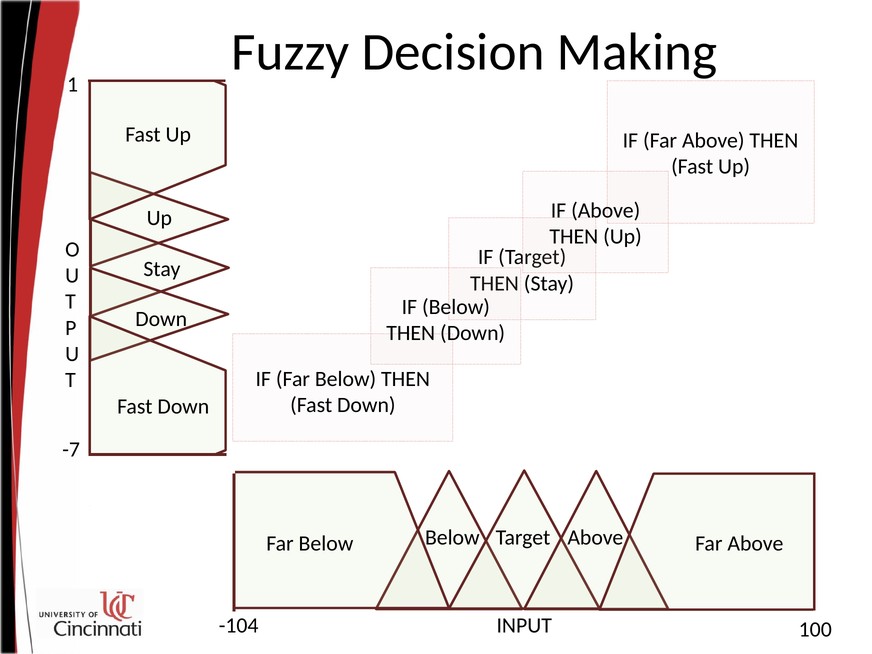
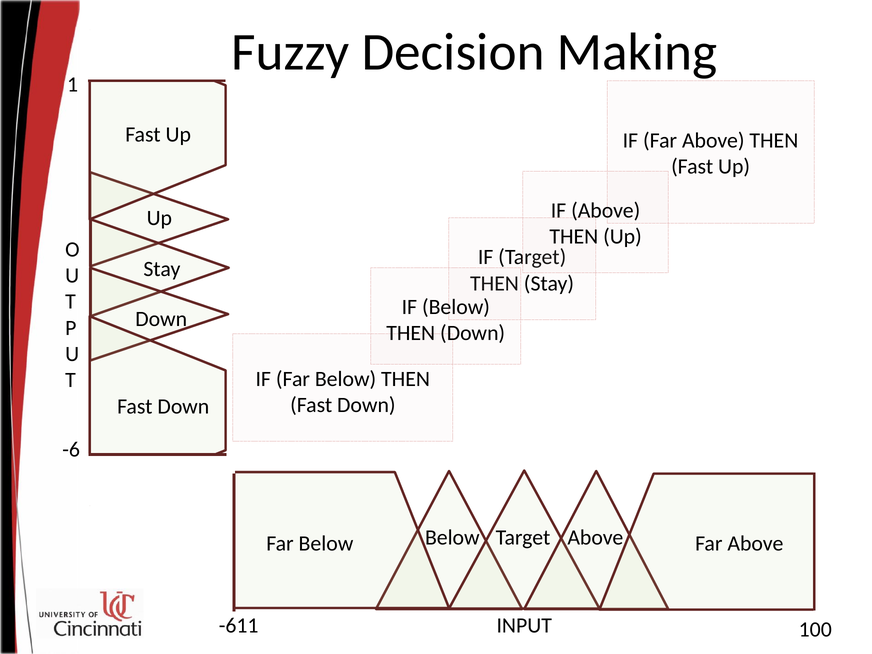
-7: -7 -> -6 (71, 450)
-104: -104 -> -611 (239, 625)
